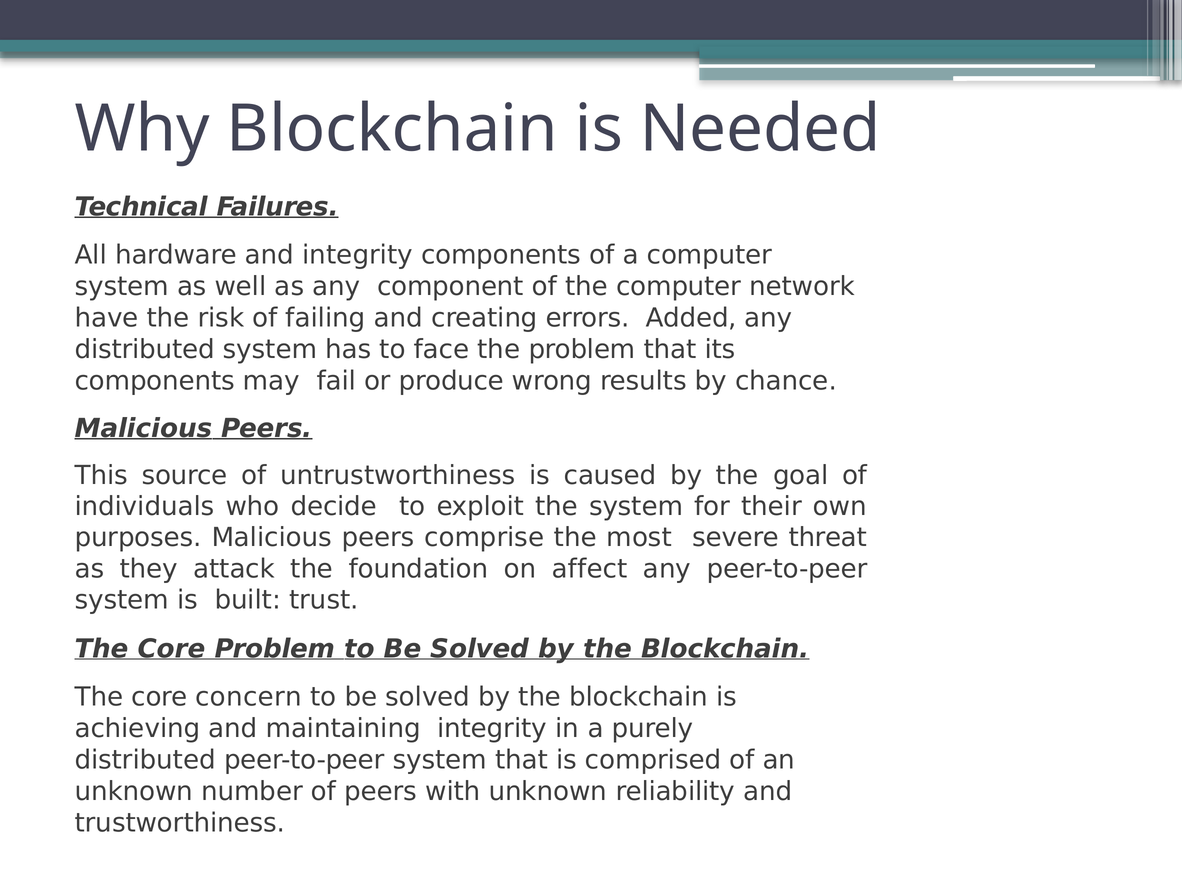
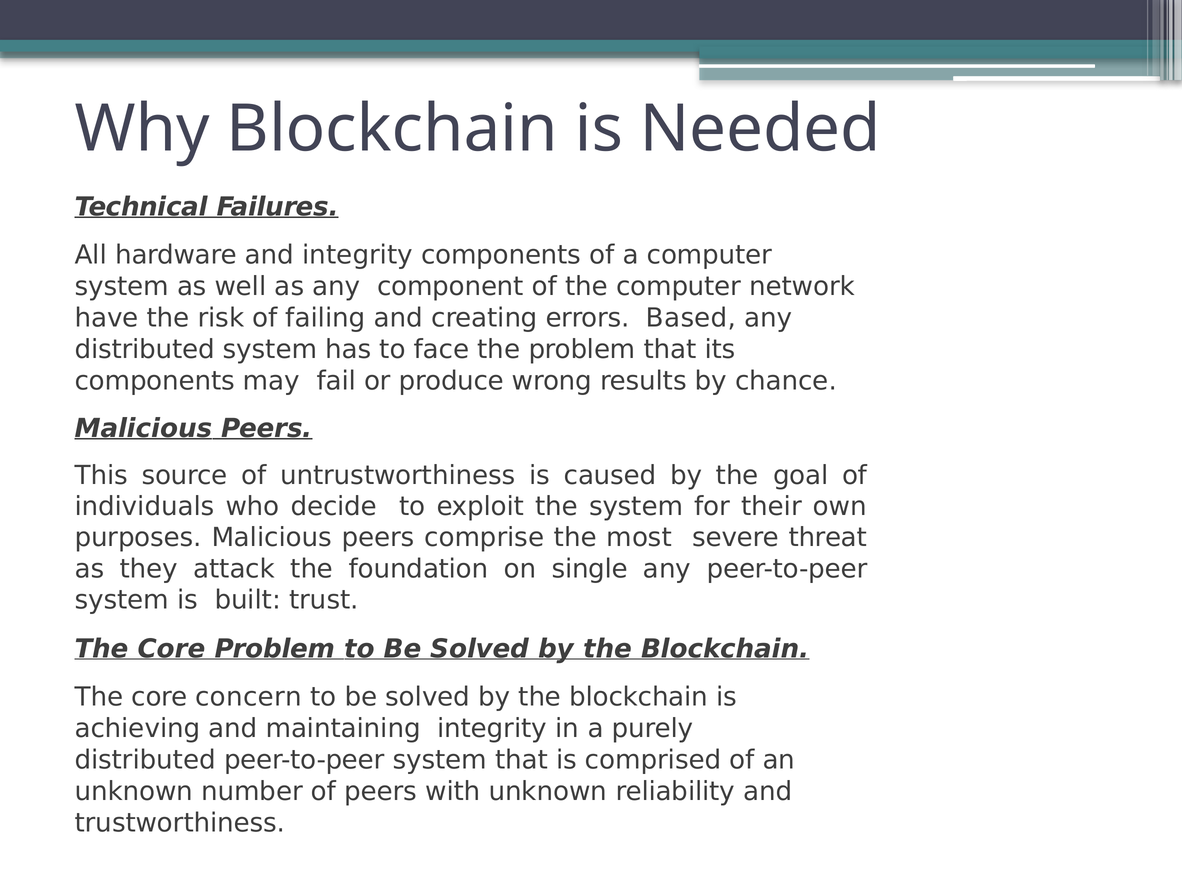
Added: Added -> Based (691, 318)
affect: affect -> single (590, 569)
